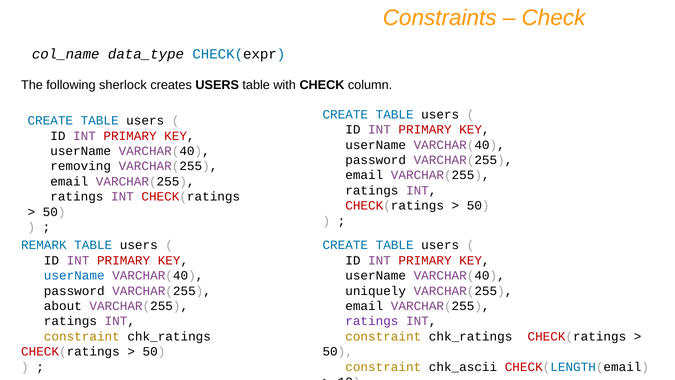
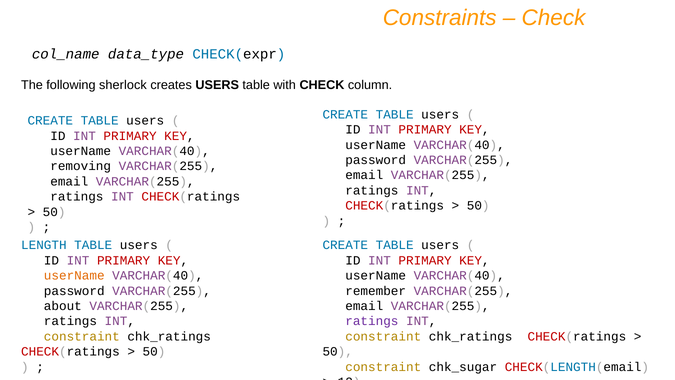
REMARK: REMARK -> LENGTH (44, 245)
userName colour: blue -> orange (74, 275)
uniquely: uniquely -> remember (376, 291)
chk_ascii: chk_ascii -> chk_sugar (463, 367)
